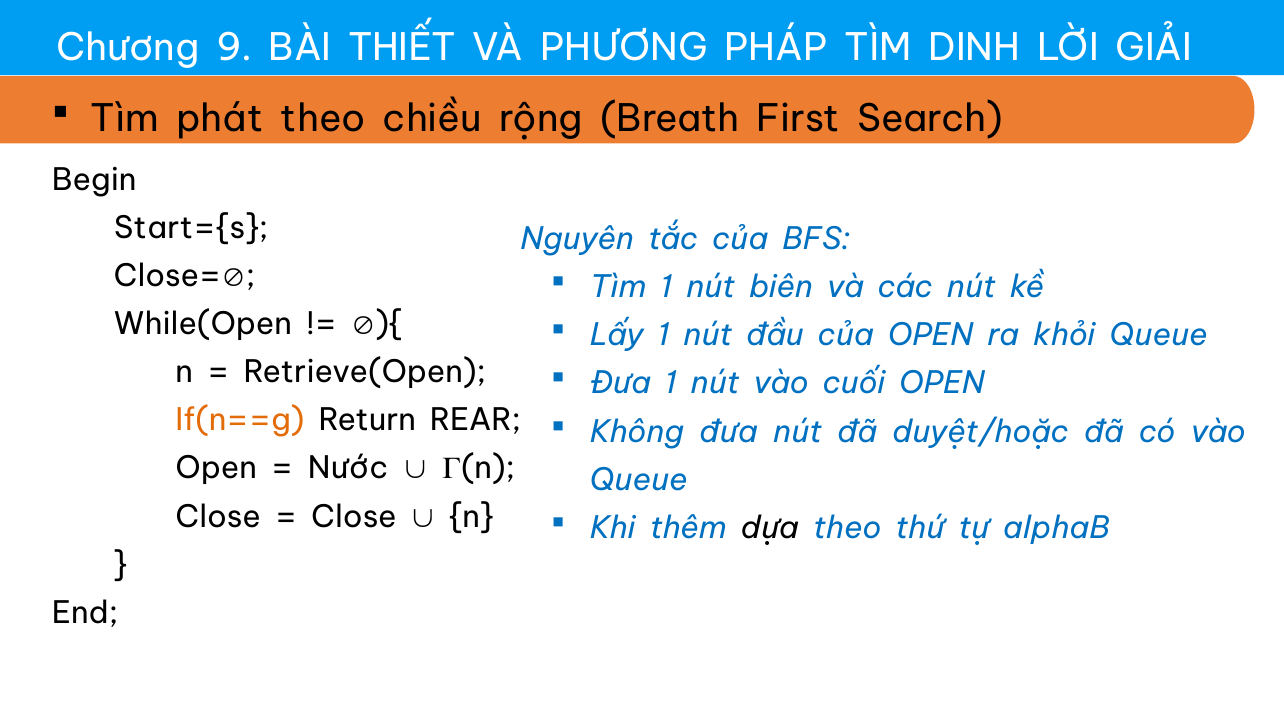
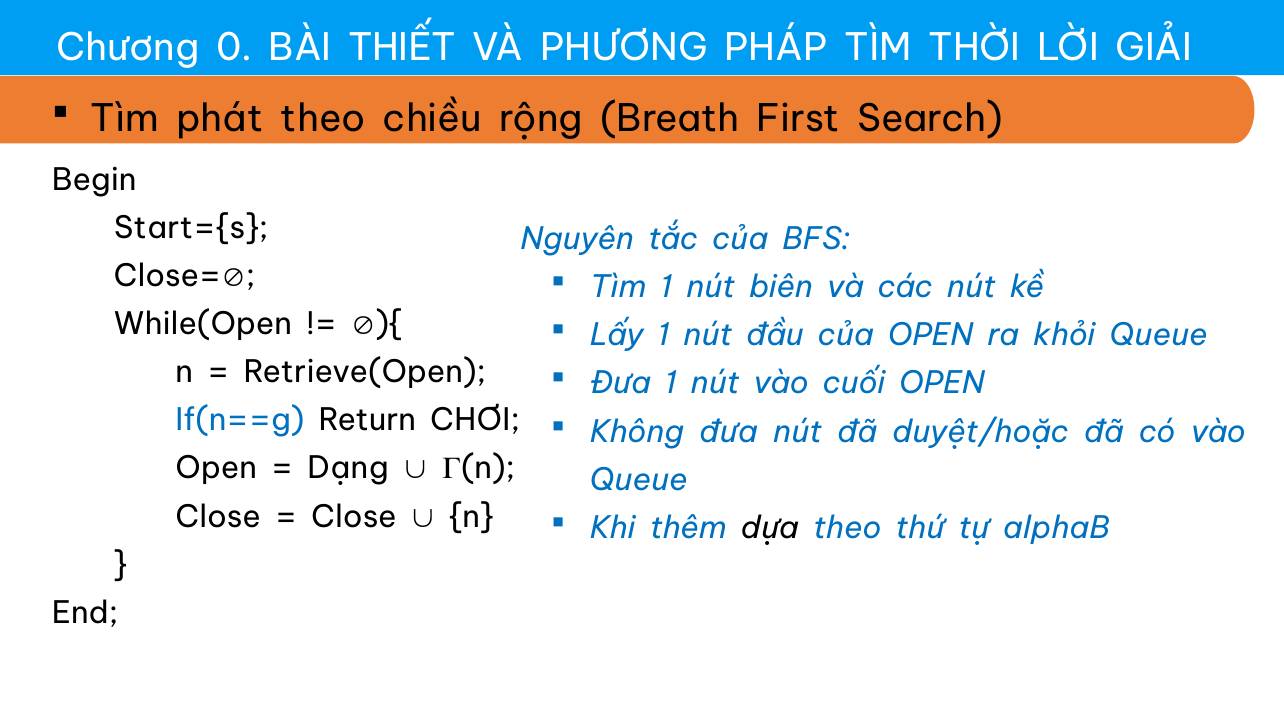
9: 9 -> 0 (234, 48)
DINH: DINH -> THỜI (975, 48)
If(n==g colour: orange -> blue (240, 421)
REAR: REAR -> CHƠI (475, 421)
Nước: Nước -> Dạng (348, 469)
